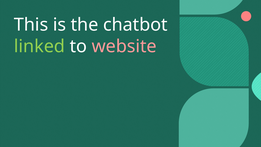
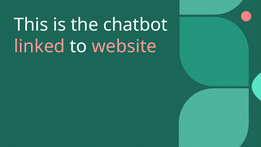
linked colour: light green -> pink (39, 46)
